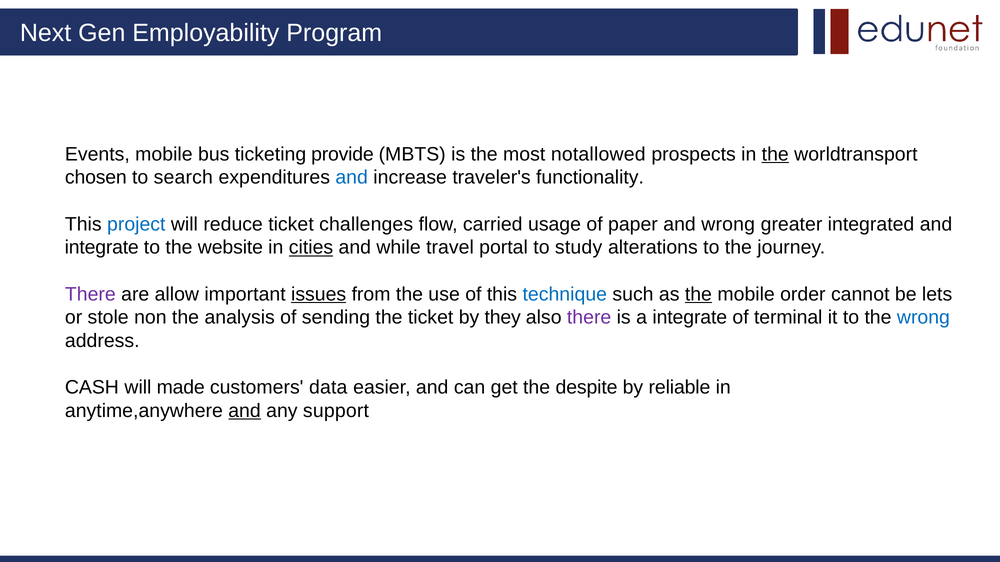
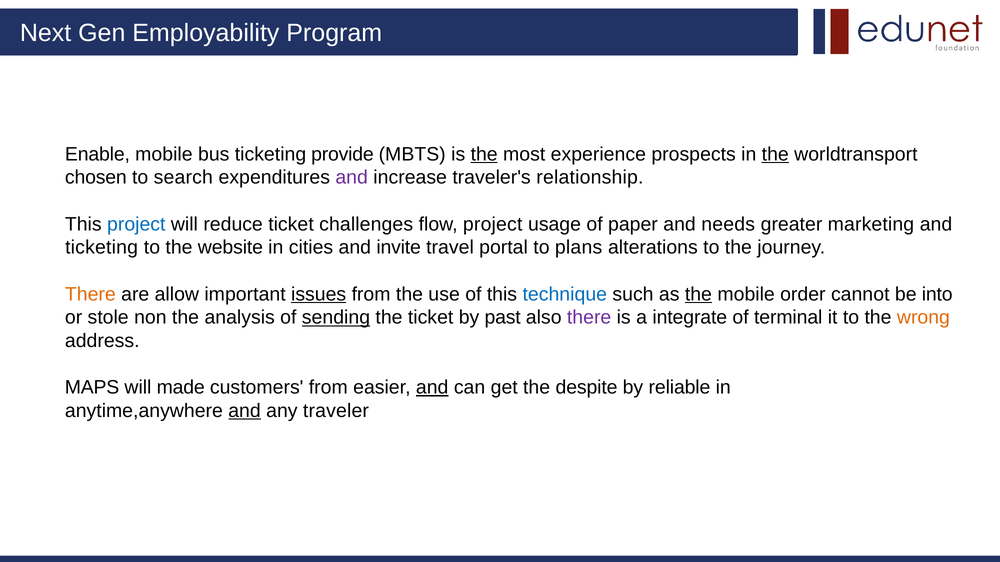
Events: Events -> Enable (97, 154)
the underline: none -> present (484, 154)
notallowed: notallowed -> experience (598, 154)
and colour: blue -> purple (352, 178)
functionality: functionality -> relationship (590, 178)
flow carried: carried -> project (493, 224)
and wrong: wrong -> needs (728, 224)
integrated: integrated -> marketing (871, 224)
integrate: integrate -> ticketing (102, 248)
cities underline: present -> none (311, 248)
while: while -> invite (399, 248)
study: study -> plans (579, 248)
There colour: purple -> orange (90, 294)
lets: lets -> into (937, 294)
sending underline: none -> present (336, 318)
they: they -> past (503, 318)
wrong colour: blue -> orange (923, 318)
CASH: CASH -> MAPS (92, 388)
customers data: data -> from (328, 388)
and underline: none -> present (432, 388)
support: support -> traveler (336, 411)
